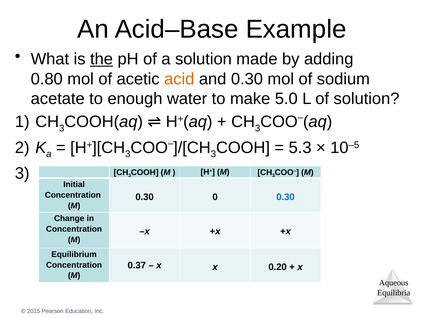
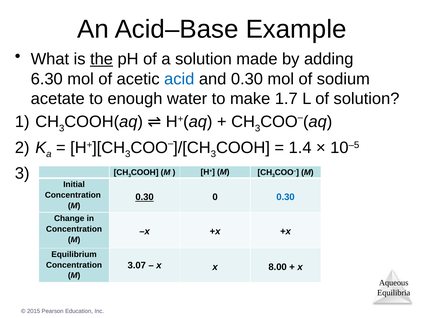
0.80: 0.80 -> 6.30 (47, 79)
acid colour: orange -> blue (179, 79)
5.0: 5.0 -> 1.7 (286, 99)
5.3: 5.3 -> 1.4 (300, 148)
0.30 underline: none -> present (145, 197)
0.37: 0.37 -> 3.07 (137, 266)
0.20: 0.20 -> 8.00 (278, 267)
